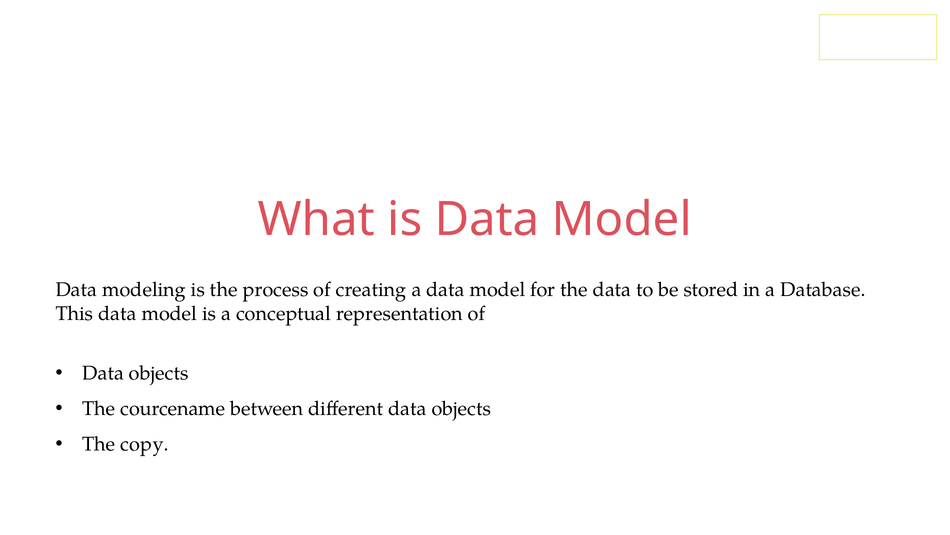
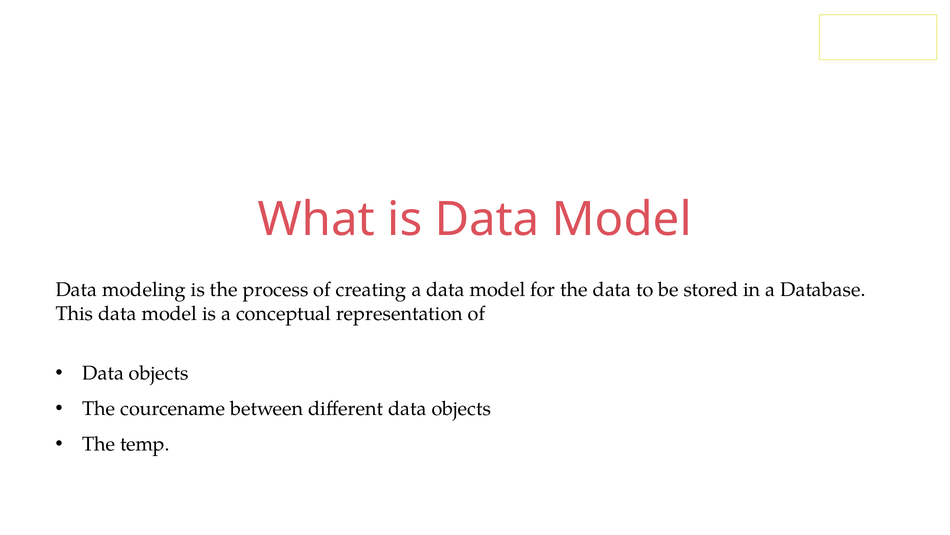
copy: copy -> temp (145, 444)
